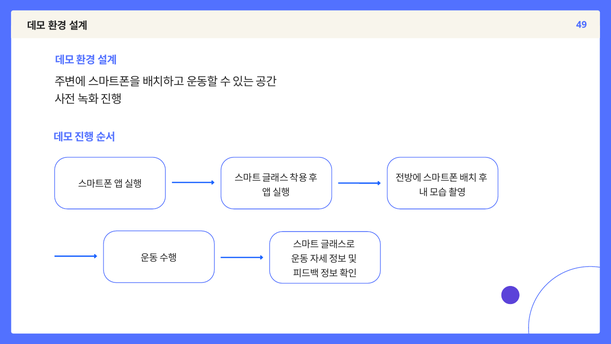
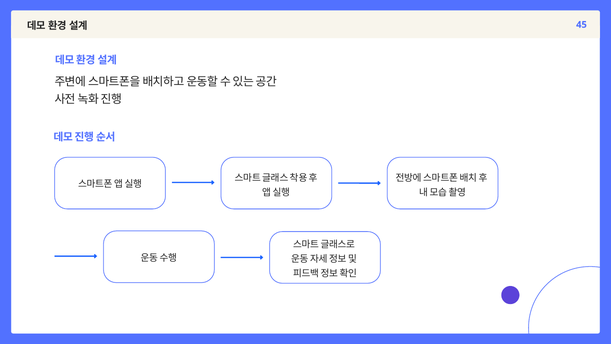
49: 49 -> 45 (581, 25)
